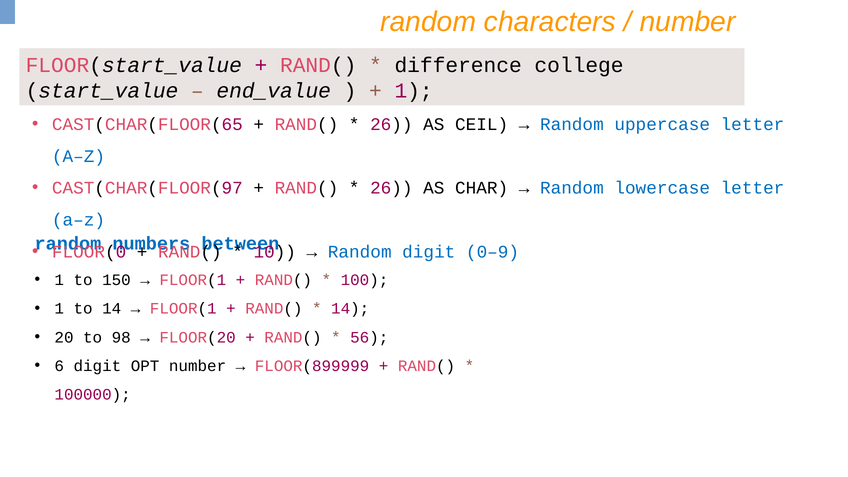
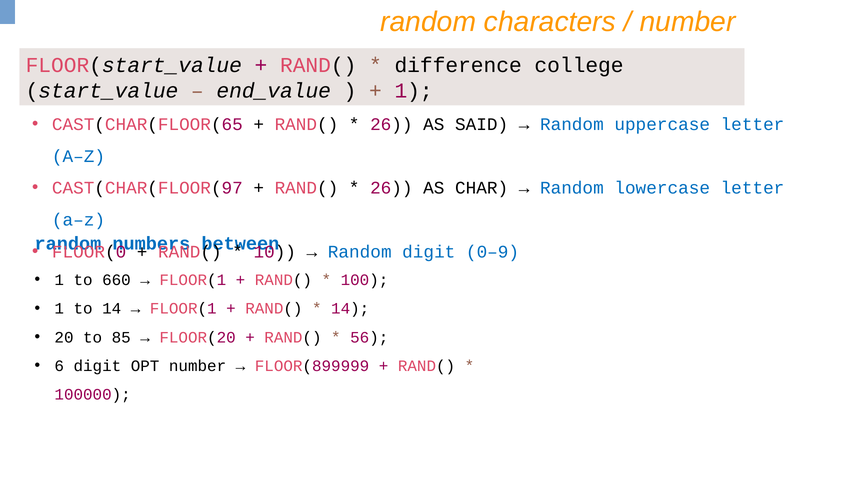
CEIL: CEIL -> SAID (482, 125)
150: 150 -> 660 (116, 280)
98: 98 -> 85 (121, 337)
